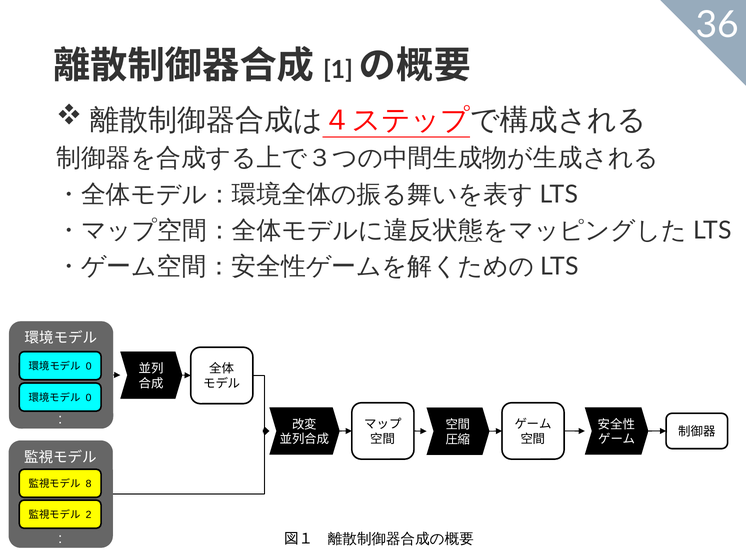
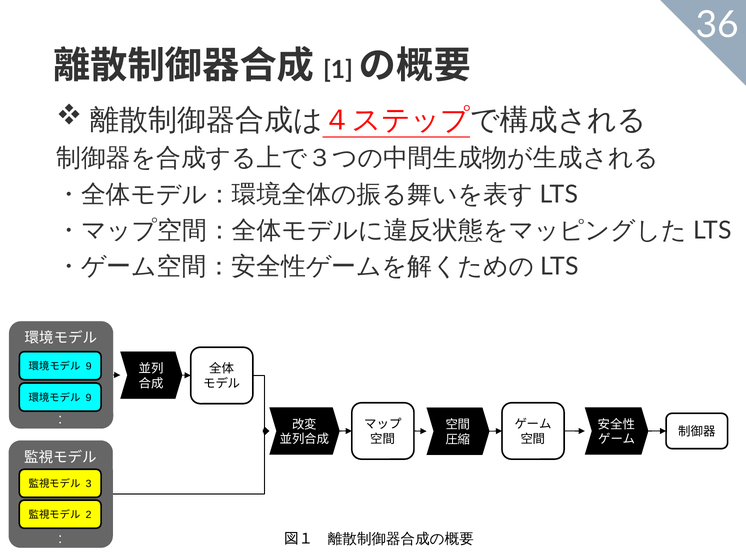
0: 0 -> 9 (89, 367)
0: 0 -> 9 (89, 398)
8: 8 -> 3 (89, 484)
